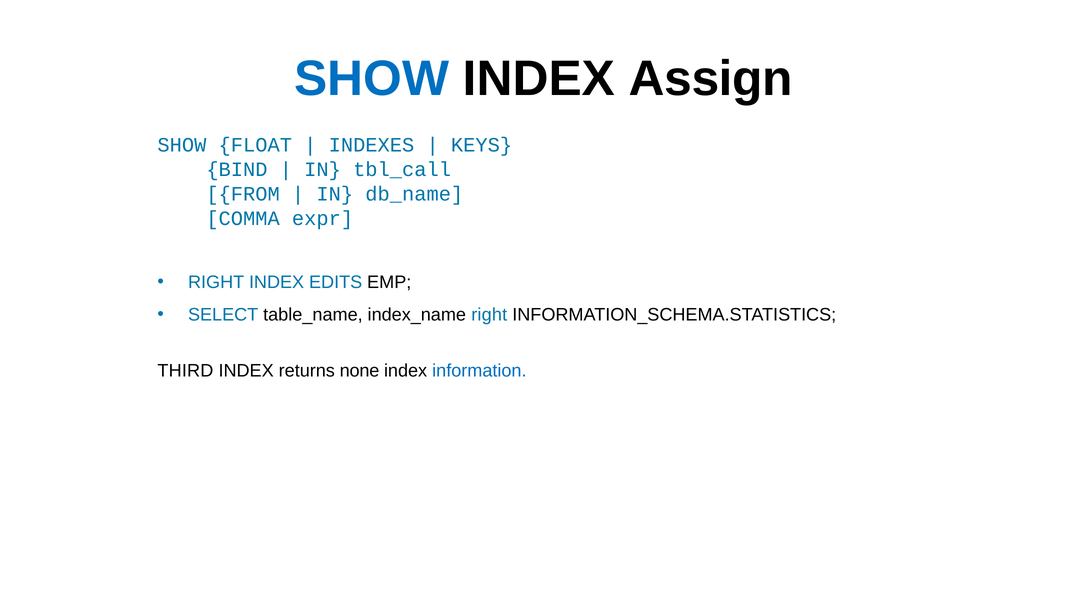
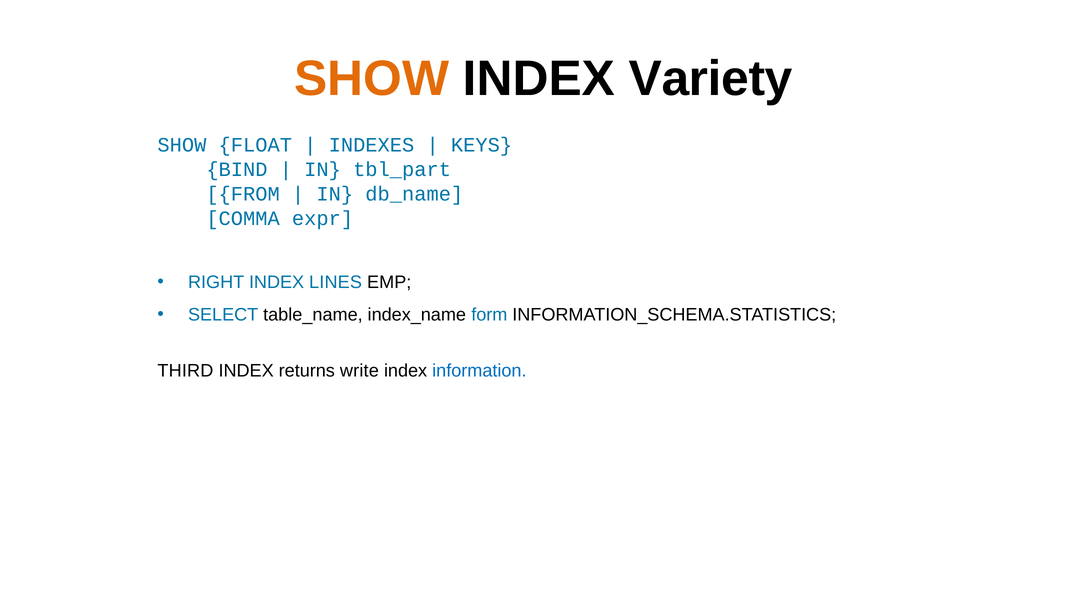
SHOW colour: blue -> orange (372, 79)
Assign: Assign -> Variety (711, 79)
tbl_call: tbl_call -> tbl_part (402, 169)
EDITS: EDITS -> LINES (336, 282)
index_name right: right -> form (489, 315)
none: none -> write (359, 370)
